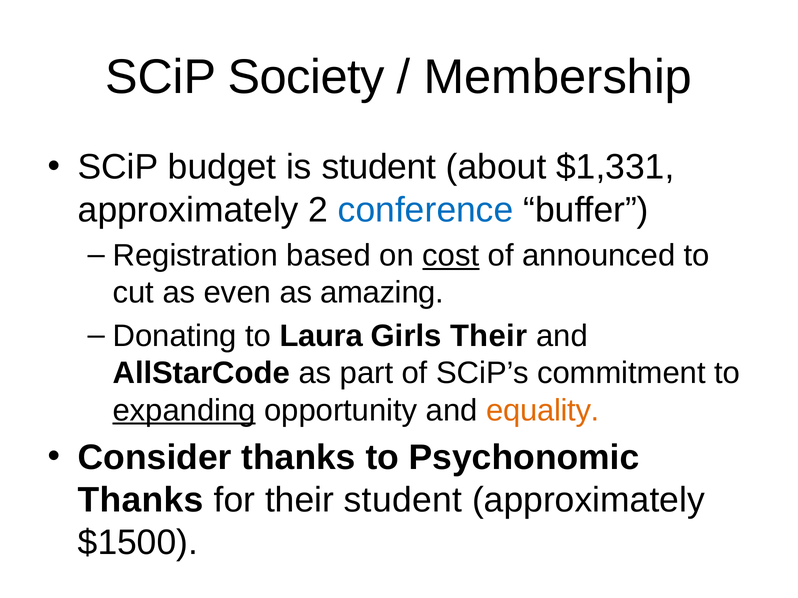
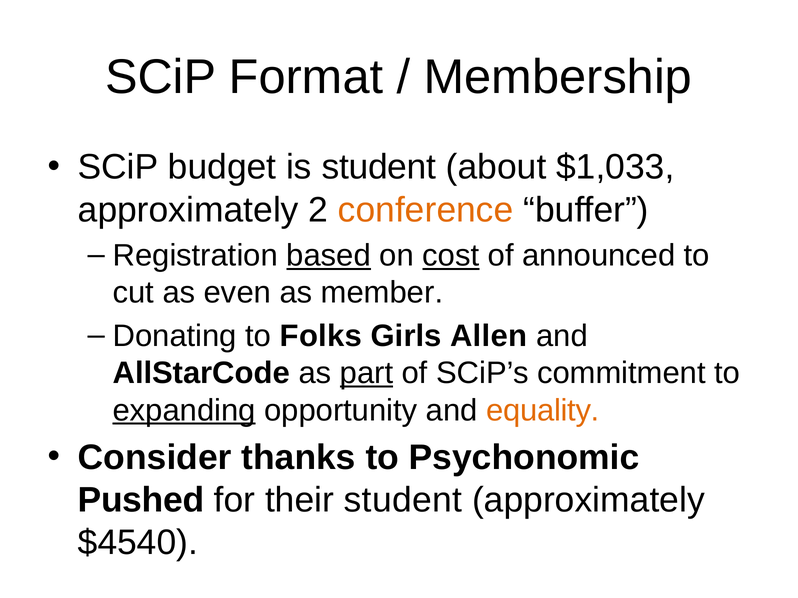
Society: Society -> Format (306, 77)
$1,331: $1,331 -> $1,033 (615, 167)
conference colour: blue -> orange (426, 210)
based underline: none -> present (329, 256)
amazing: amazing -> member (382, 293)
Laura: Laura -> Folks (321, 336)
Girls Their: Their -> Allen (489, 336)
part underline: none -> present (367, 374)
Thanks: Thanks -> Pushed (141, 501)
$1500: $1500 -> $4540 (138, 543)
